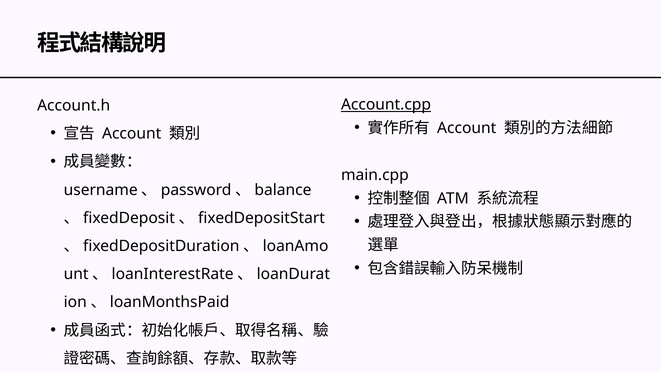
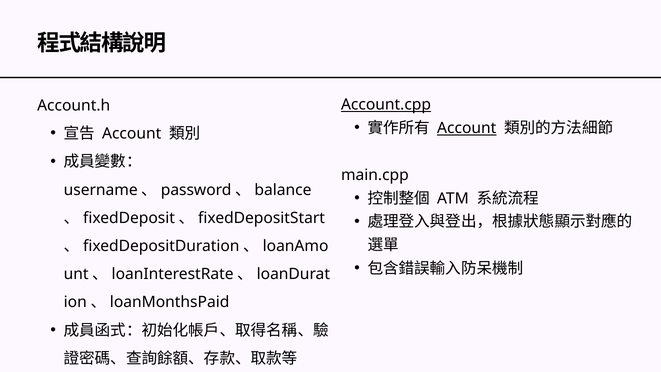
Account underline: none -> present (467, 128)
